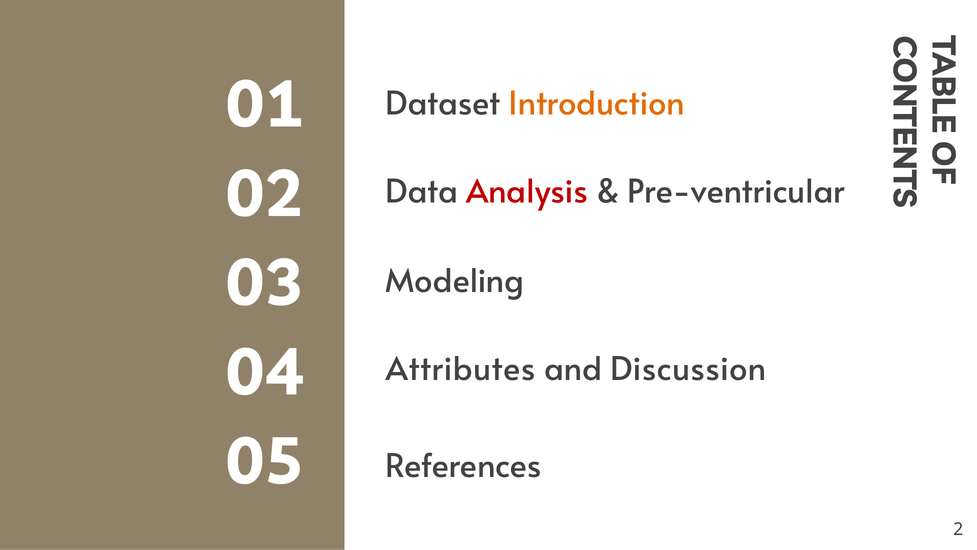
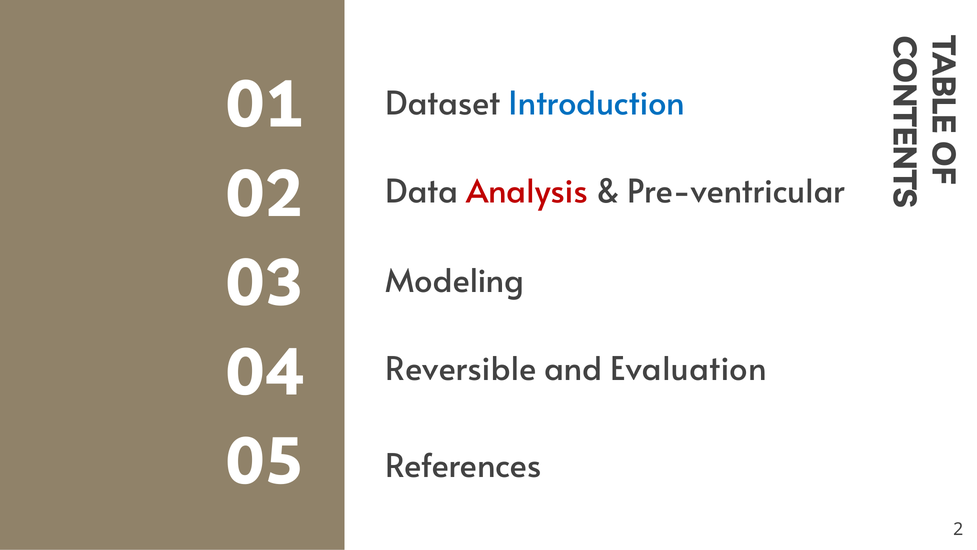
Introduction colour: orange -> blue (597, 104)
Attributes: Attributes -> Reversible (461, 369)
Discussion: Discussion -> Evaluation (689, 369)
